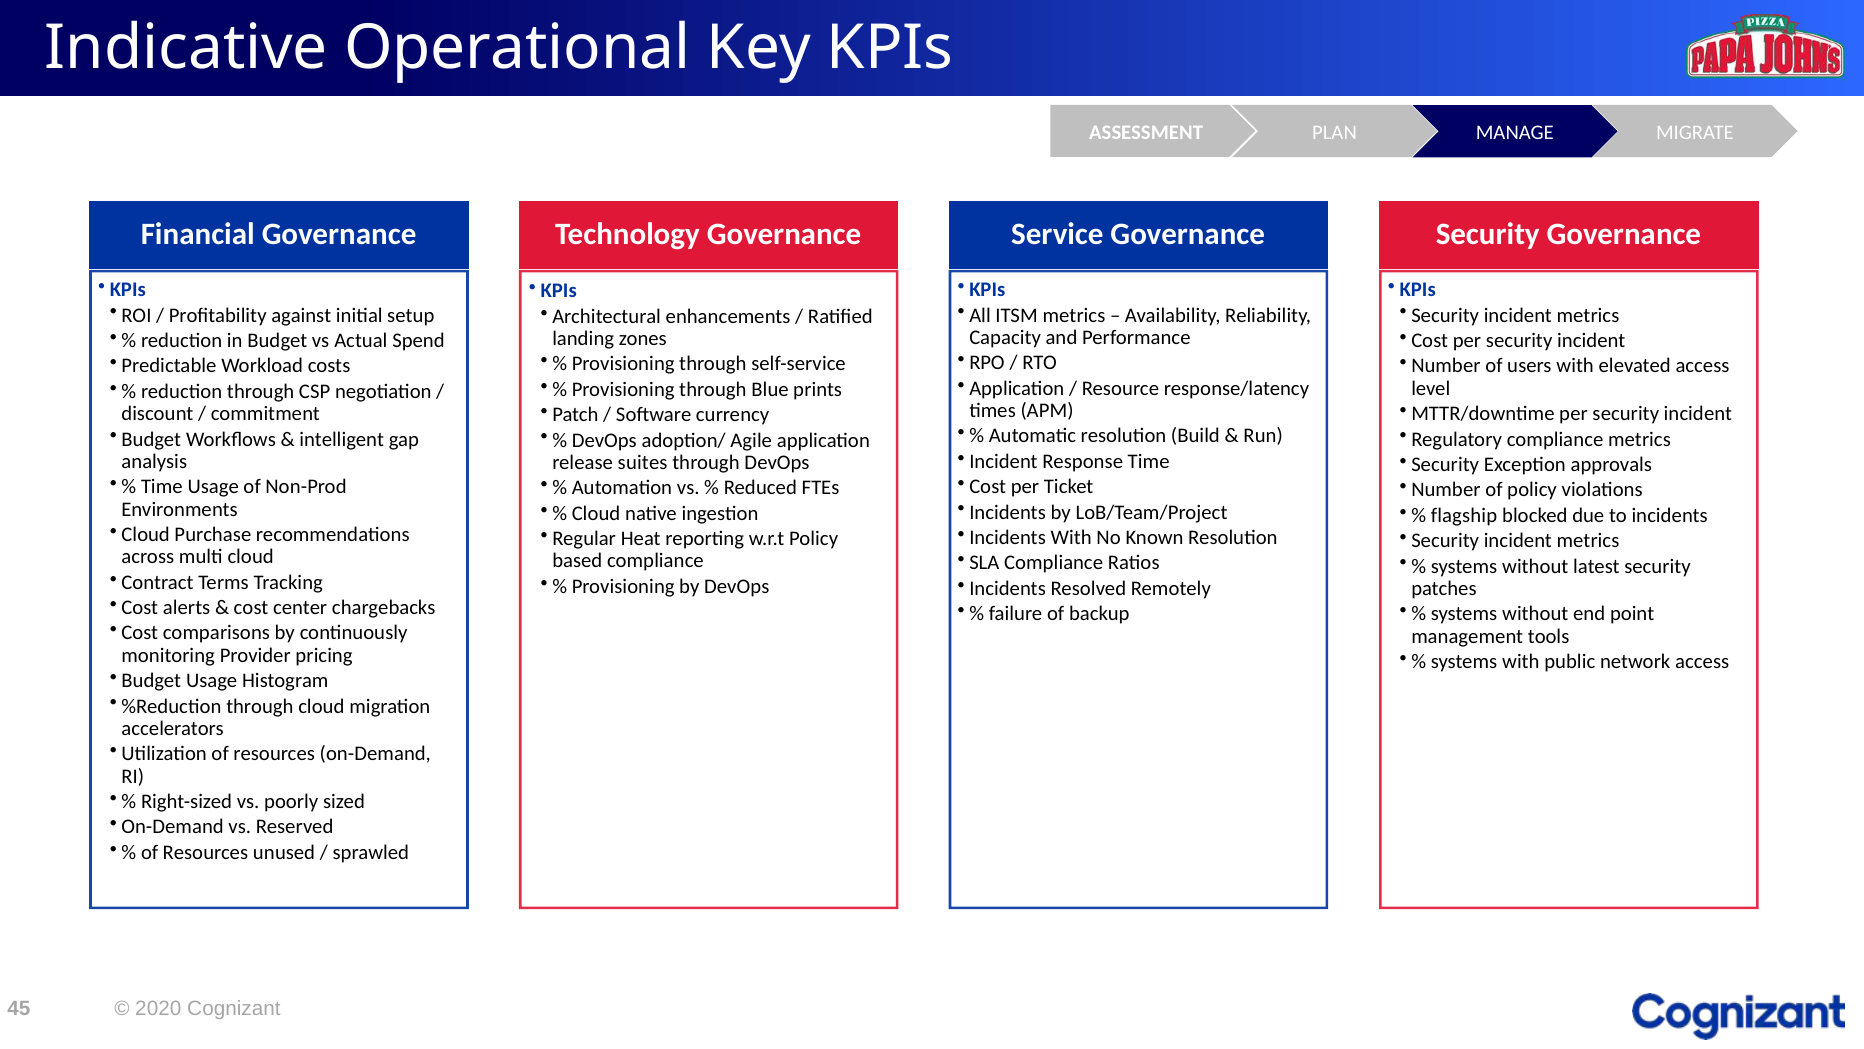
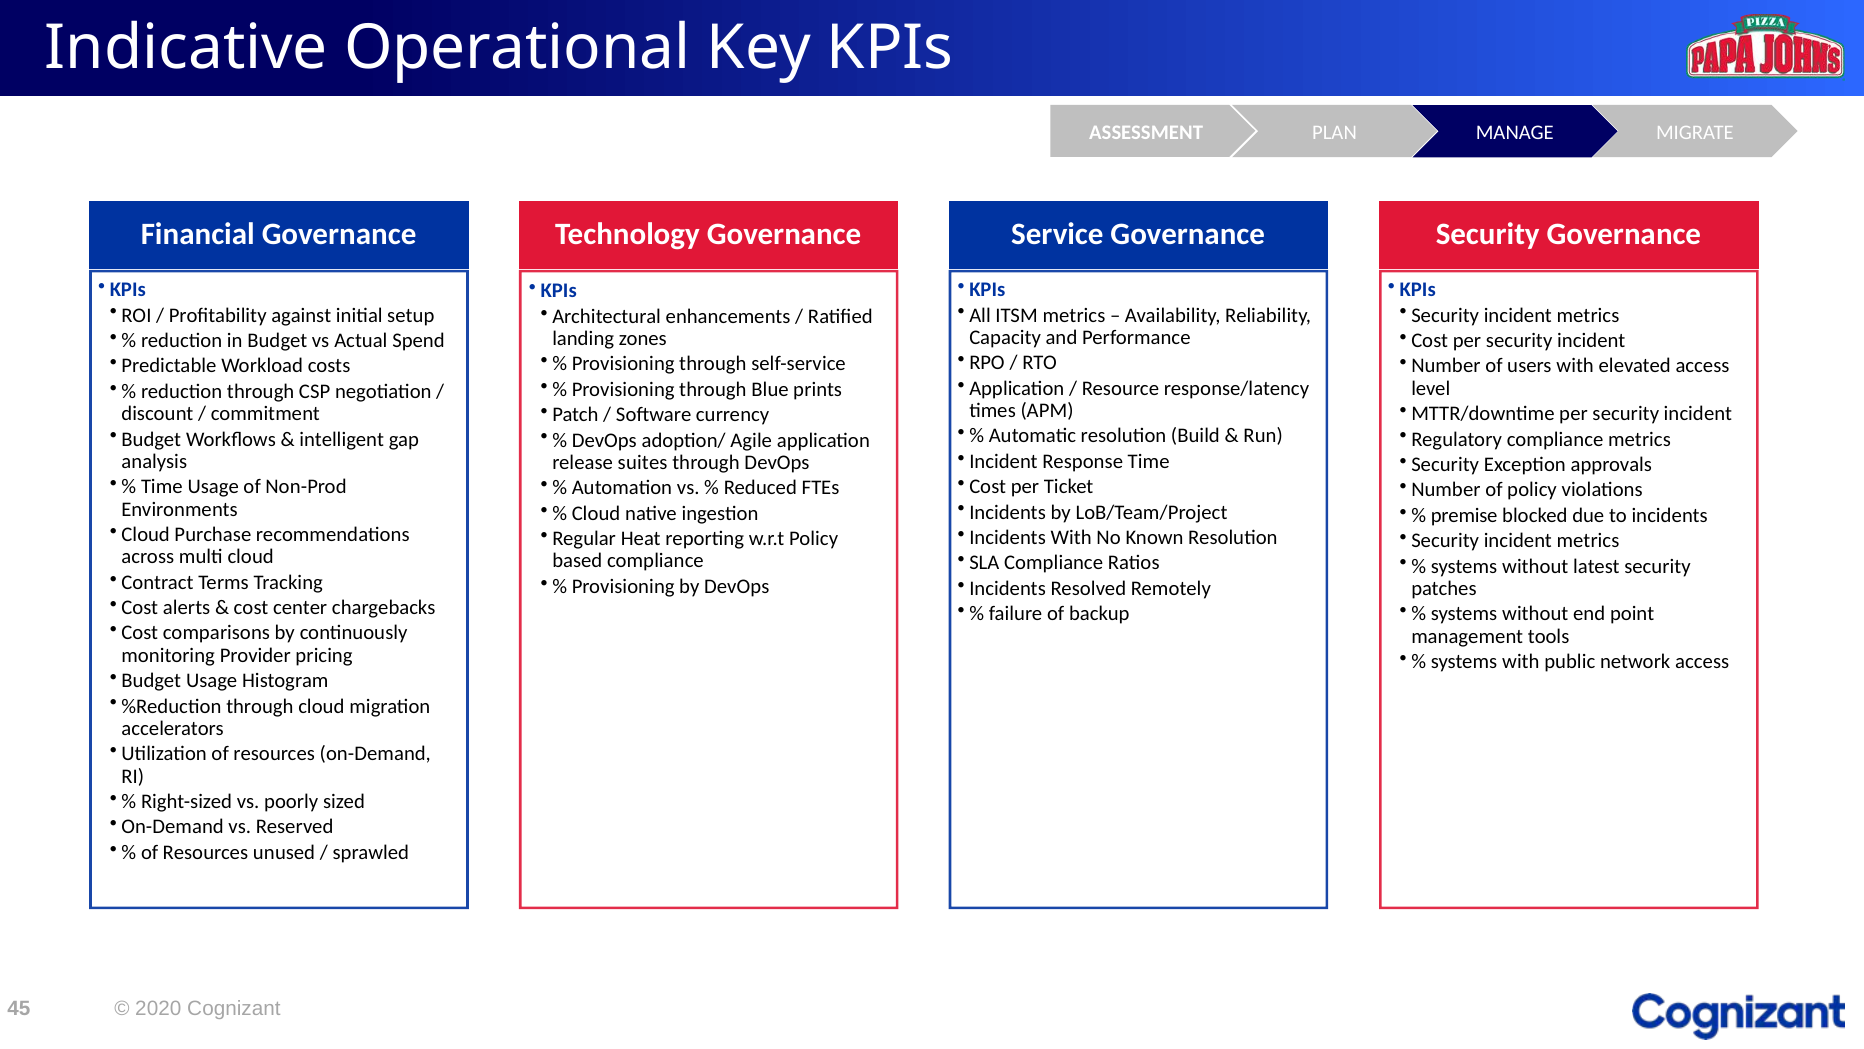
flagship: flagship -> premise (1464, 515)
